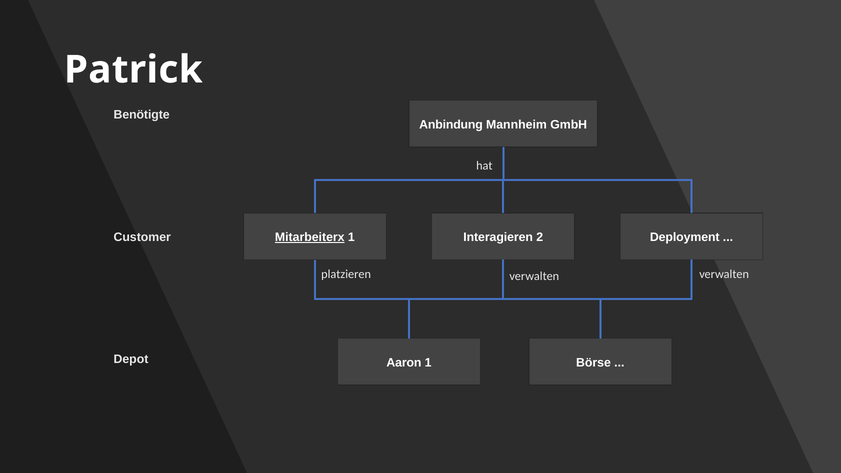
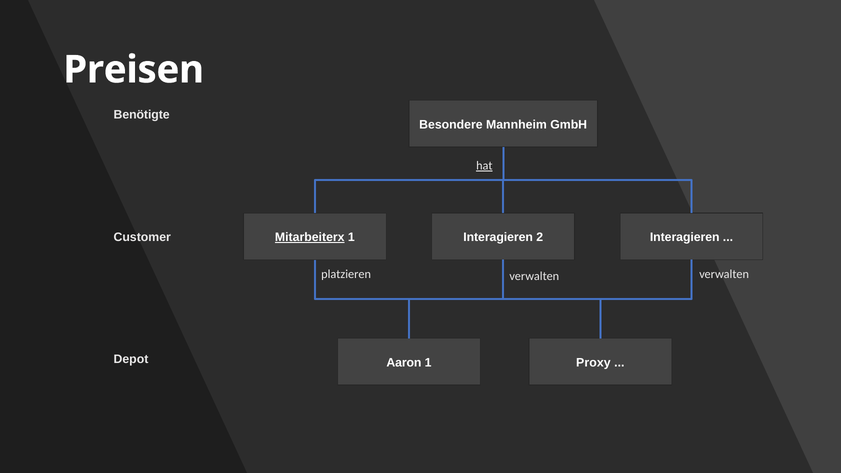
Patrick: Patrick -> Preisen (134, 70)
Anbindung: Anbindung -> Besondere (451, 125)
hat underline: none -> present (484, 166)
1 Deployment: Deployment -> Interagieren (685, 237)
Börse: Börse -> Proxy (593, 363)
